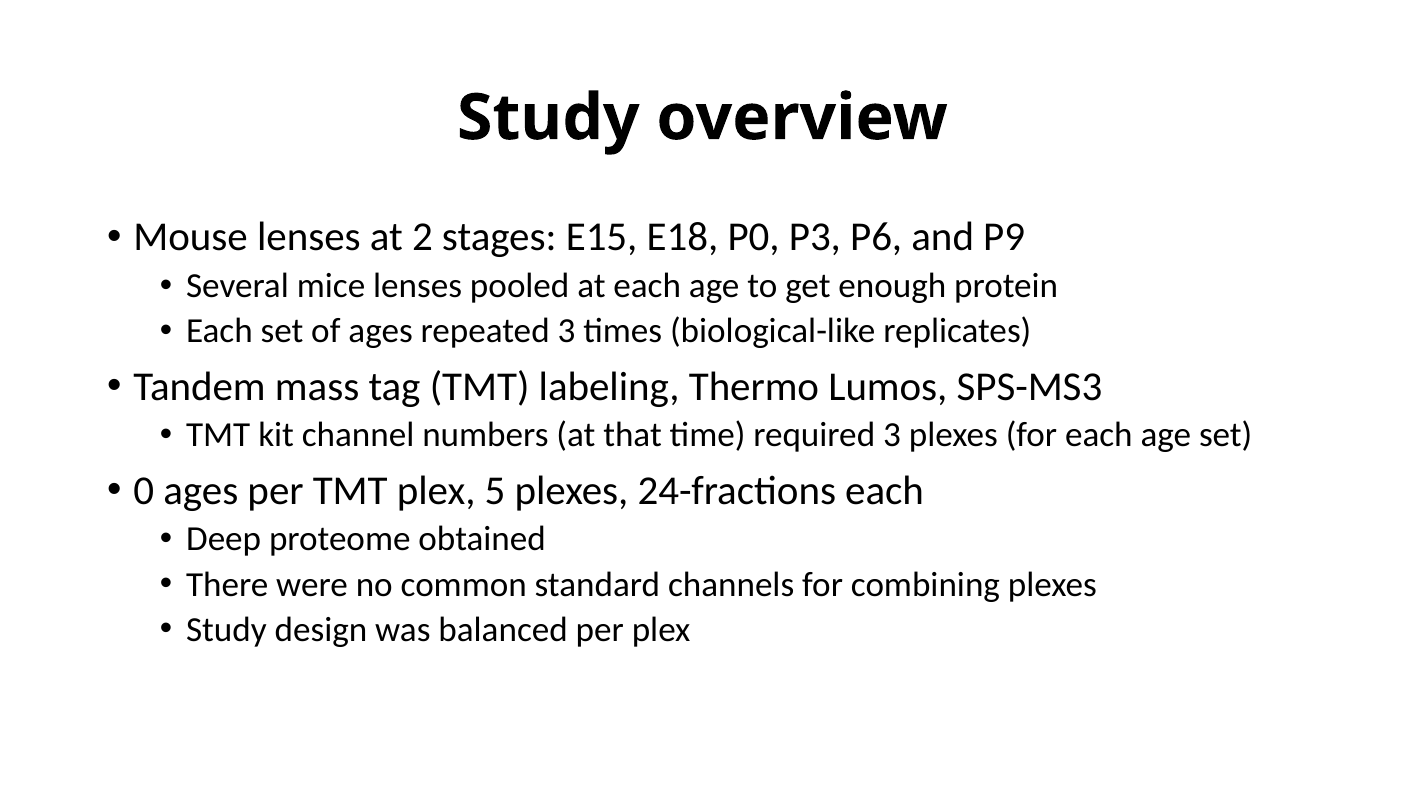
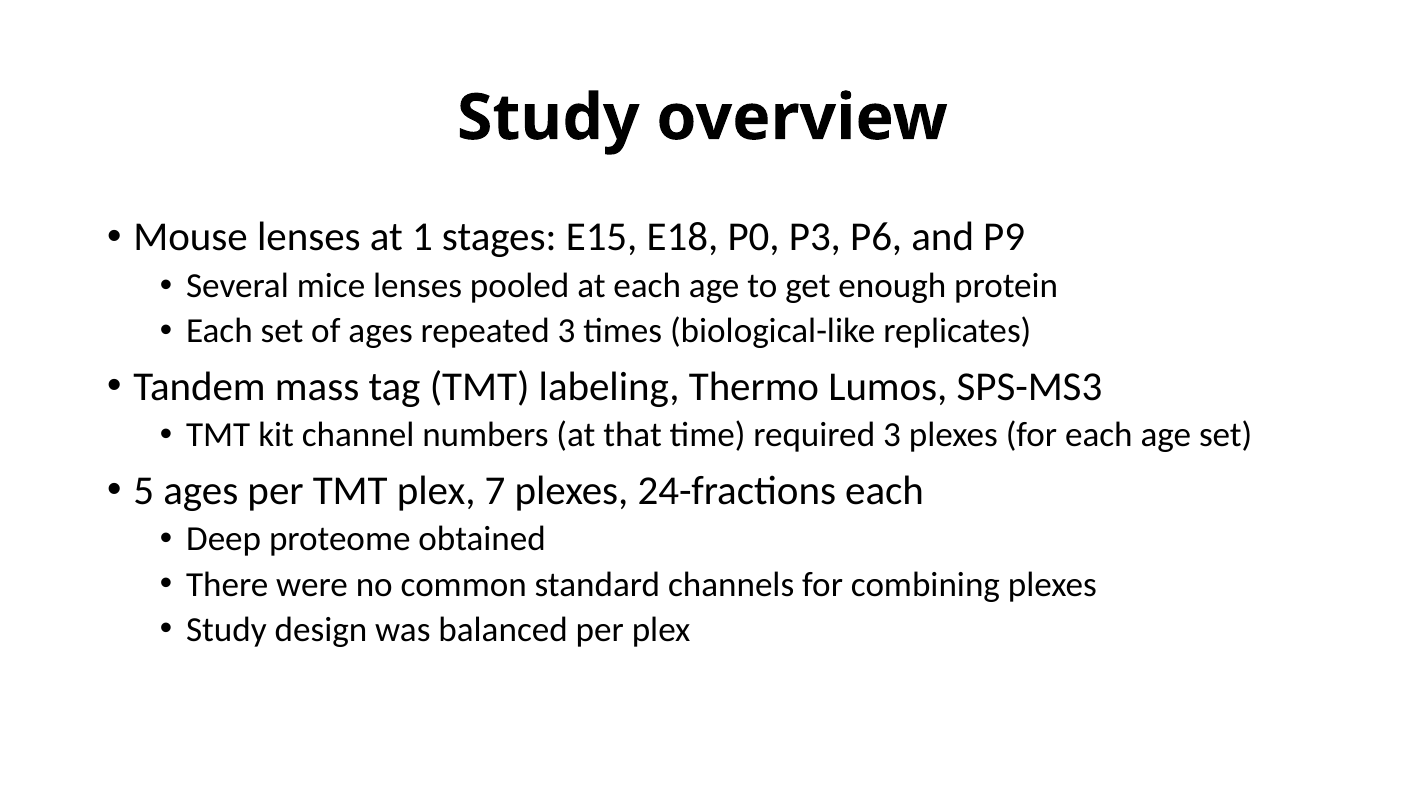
2: 2 -> 1 (422, 238)
0: 0 -> 5 (144, 491)
5: 5 -> 7 (495, 491)
